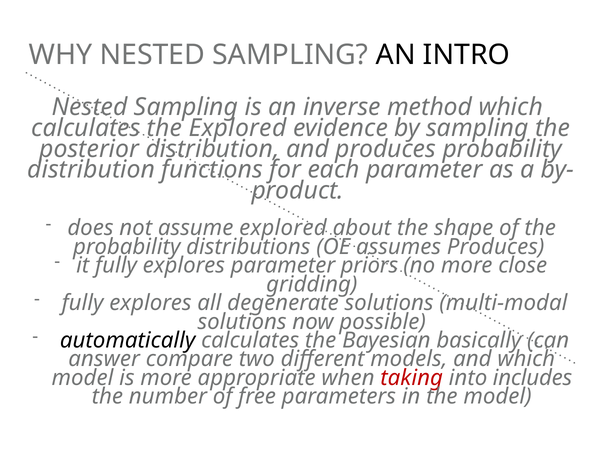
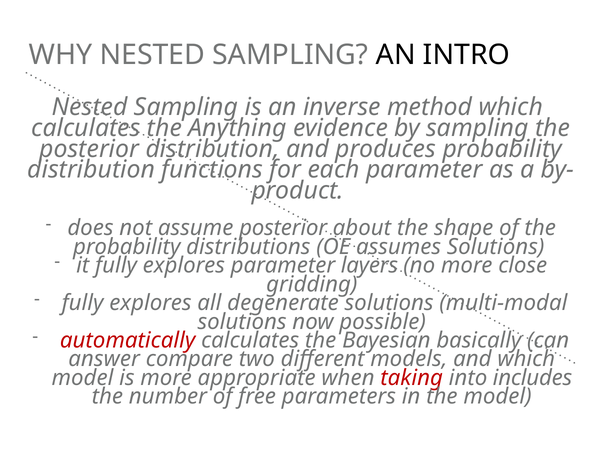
the Explored: Explored -> Anything (238, 128)
assume explored: explored -> posterior (283, 228)
assumes Produces: Produces -> Solutions (496, 247)
priors: priors -> layers (369, 266)
automatically colour: black -> red (128, 341)
